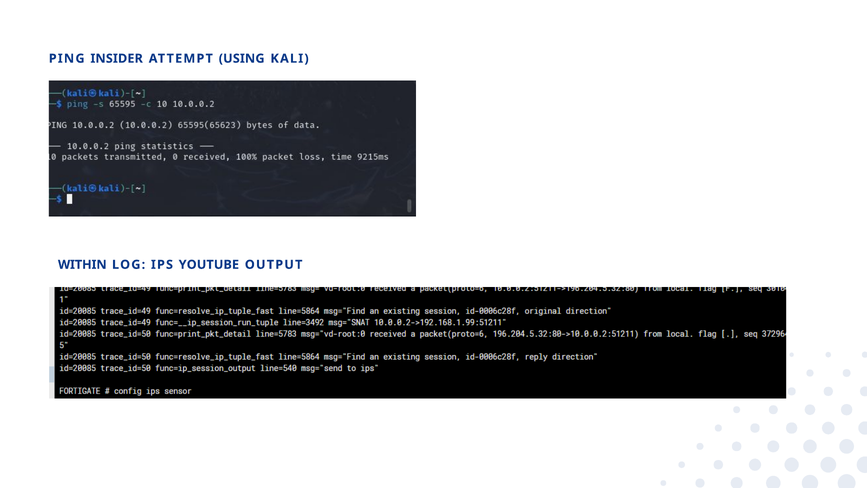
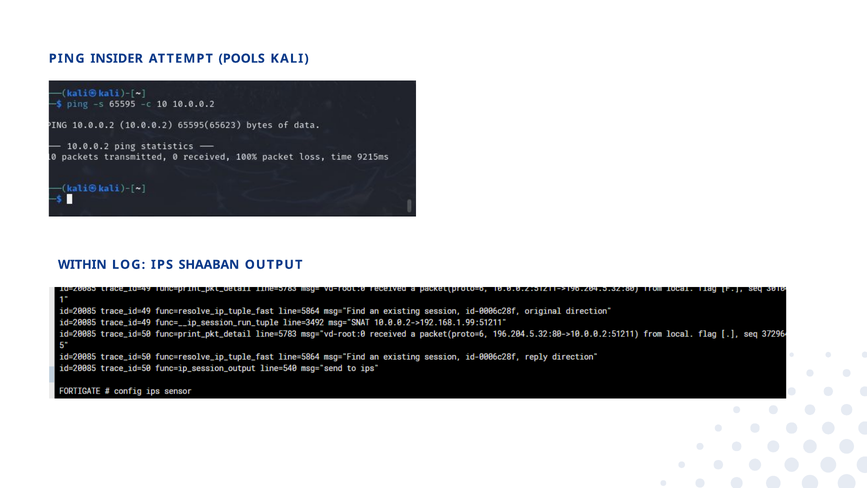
USING: USING -> POOLS (242, 59)
YOUTUBE: YOUTUBE -> SHAABAN (209, 264)
